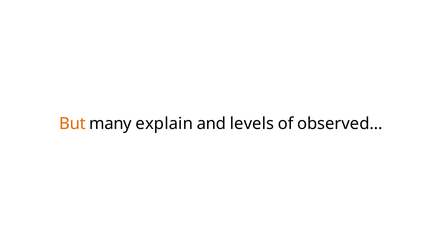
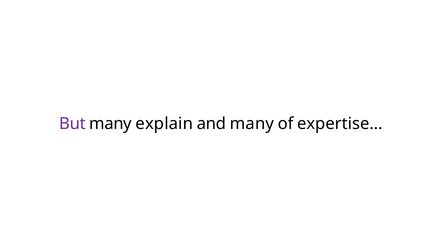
But colour: orange -> purple (72, 124)
and levels: levels -> many (252, 124)
observed…: observed… -> expertise… (340, 124)
